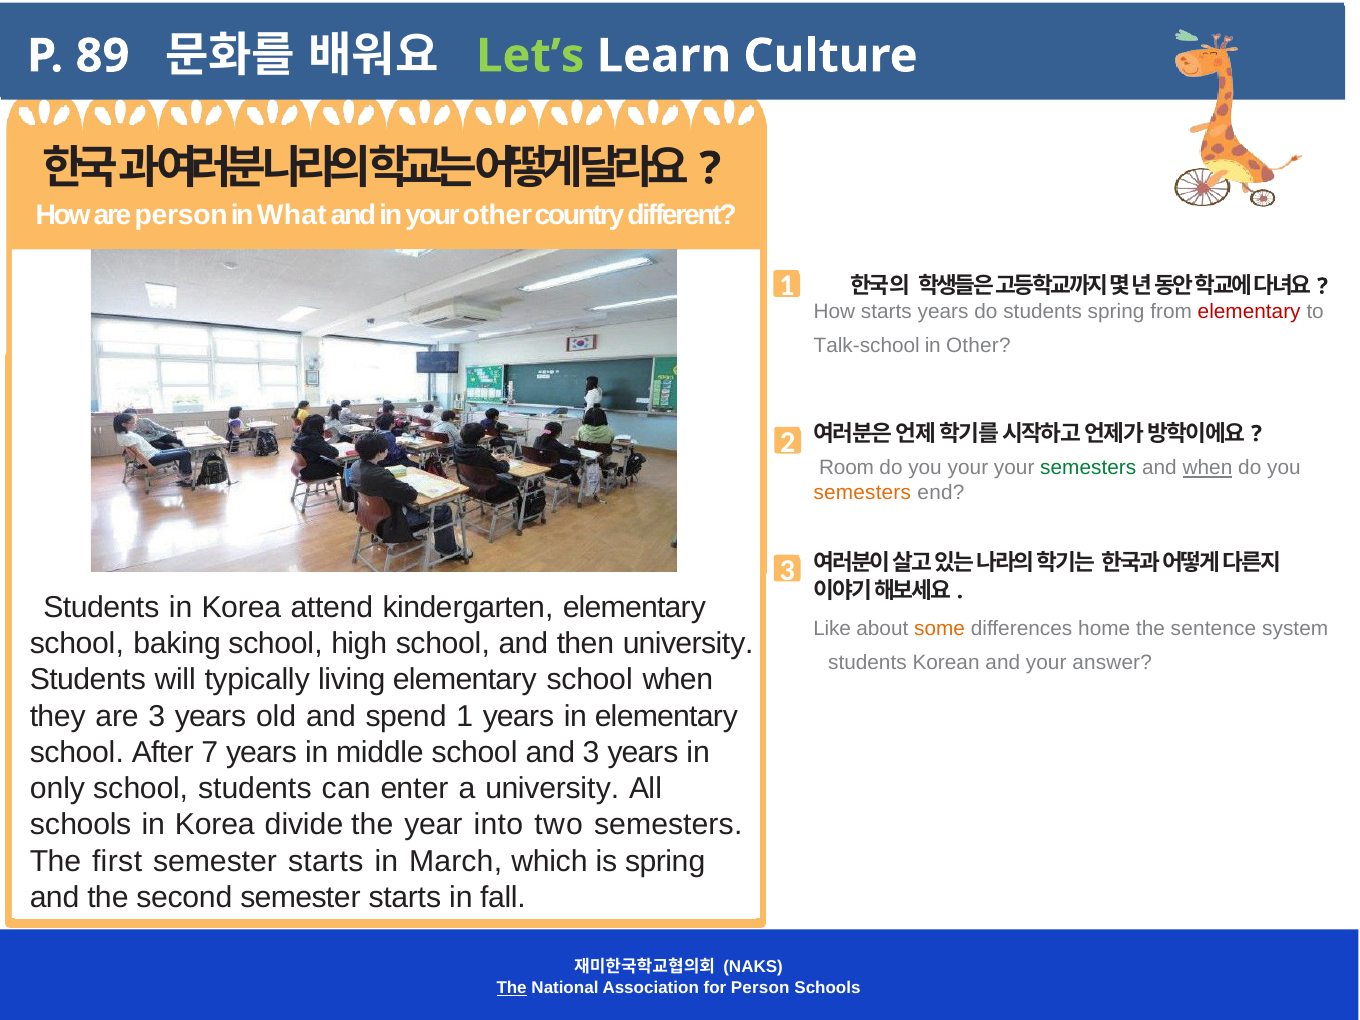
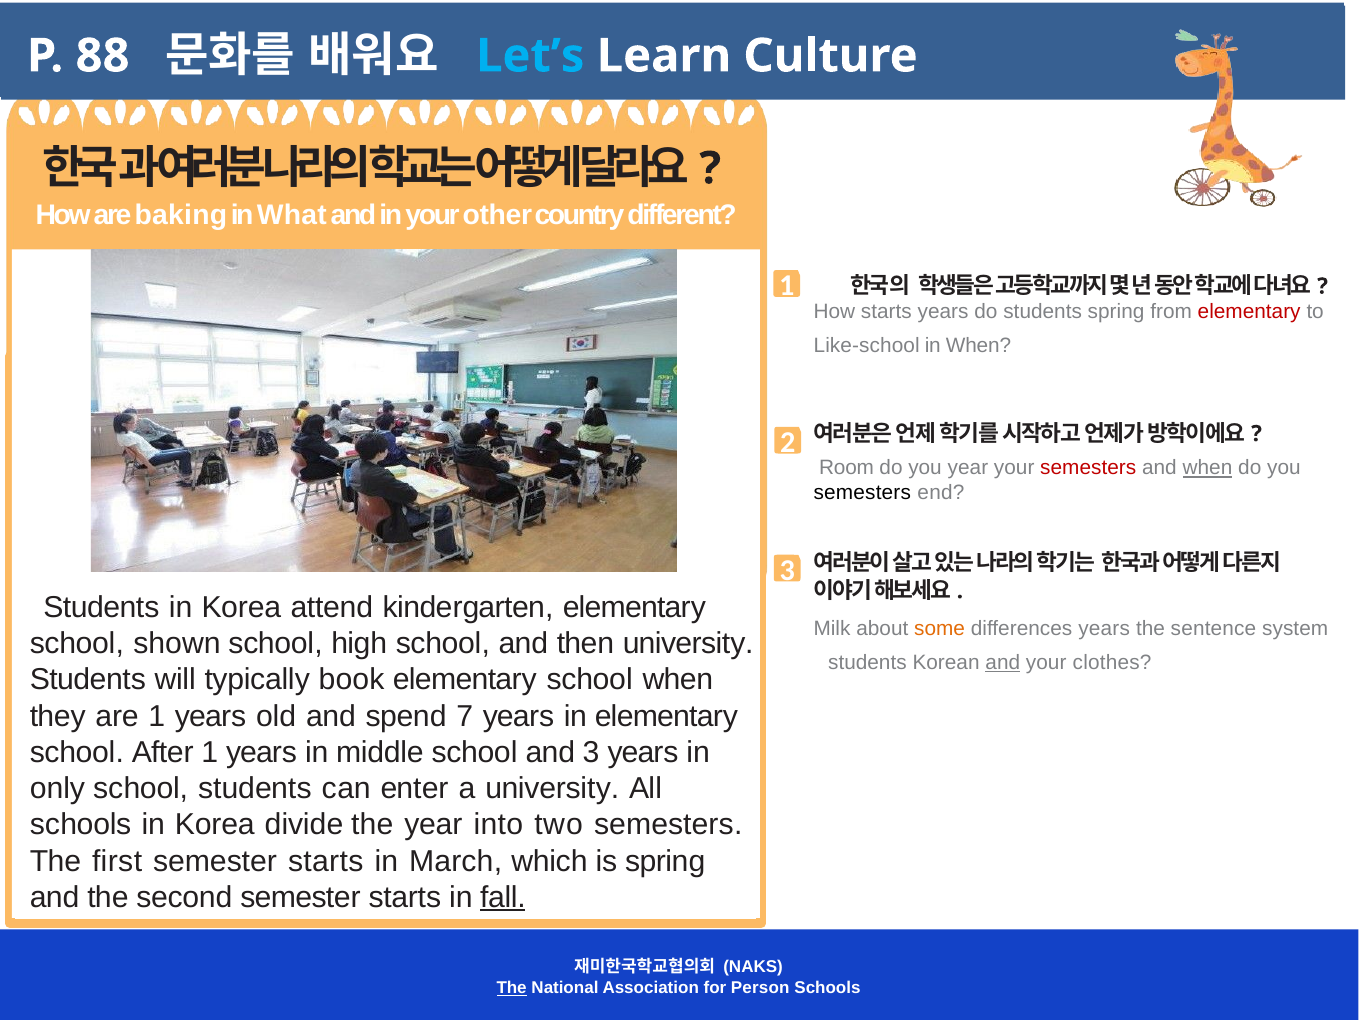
89: 89 -> 88 (103, 56)
Let’s colour: light green -> light blue (530, 56)
are person: person -> baking (181, 215)
Talk-school: Talk-school -> Like-school (867, 346)
in Other: Other -> When (979, 346)
you your: your -> year (968, 468)
semesters colour: green -> red (1088, 468)
semesters colour: orange -> black (862, 493)
Like: Like -> Milk (832, 629)
differences home: home -> years (1104, 629)
baking: baking -> shown (177, 644)
and underline: none -> present (1003, 662)
answer: answer -> clothes (1112, 662)
living: living -> book (352, 680)
are 3: 3 -> 1 (157, 716)
spend 1: 1 -> 7 (465, 716)
After 7: 7 -> 1 (210, 752)
fall underline: none -> present (503, 897)
